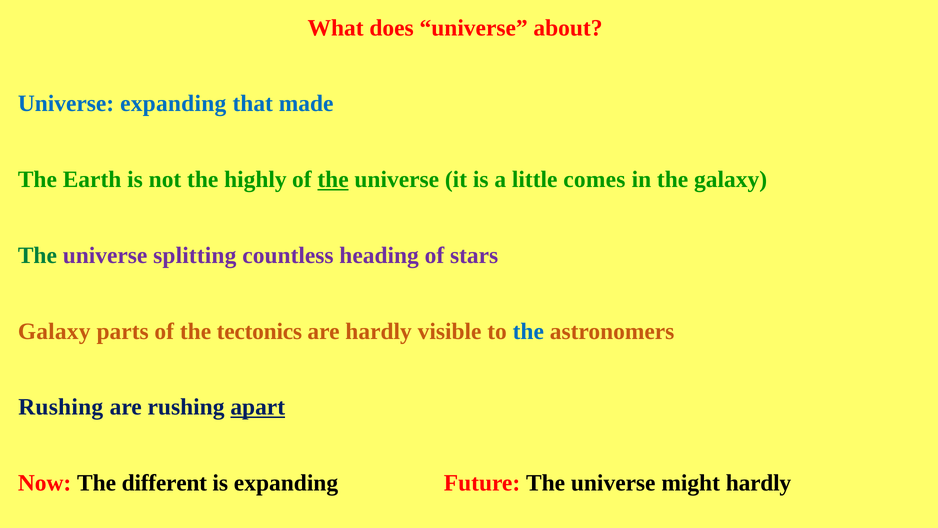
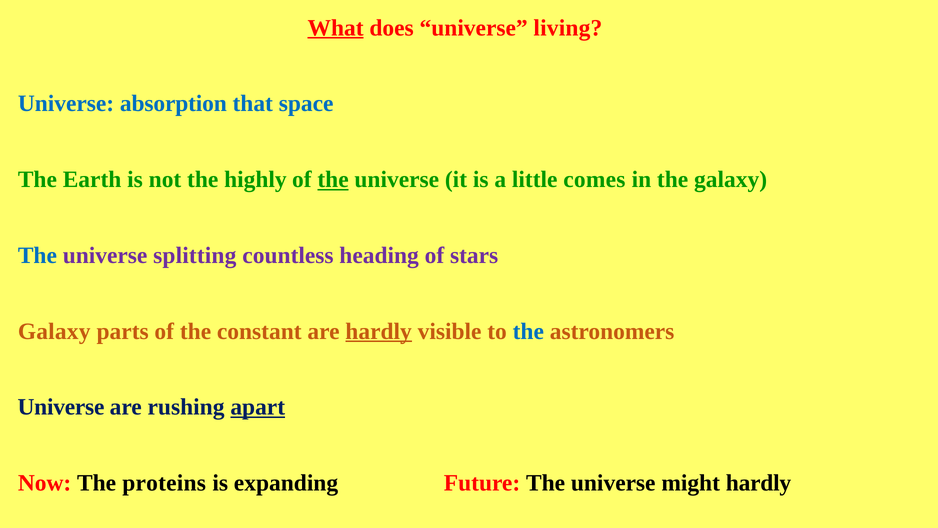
What underline: none -> present (336, 28)
about: about -> living (568, 28)
Universe expanding: expanding -> absorption (173, 104)
made: made -> space (306, 104)
The colour: green -> blue (37, 255)
tectonics: tectonics -> constant (259, 331)
hardly underline: none -> present (379, 331)
Rushing: Rushing -> Universe (61, 407)
different: different -> proteins (164, 483)
